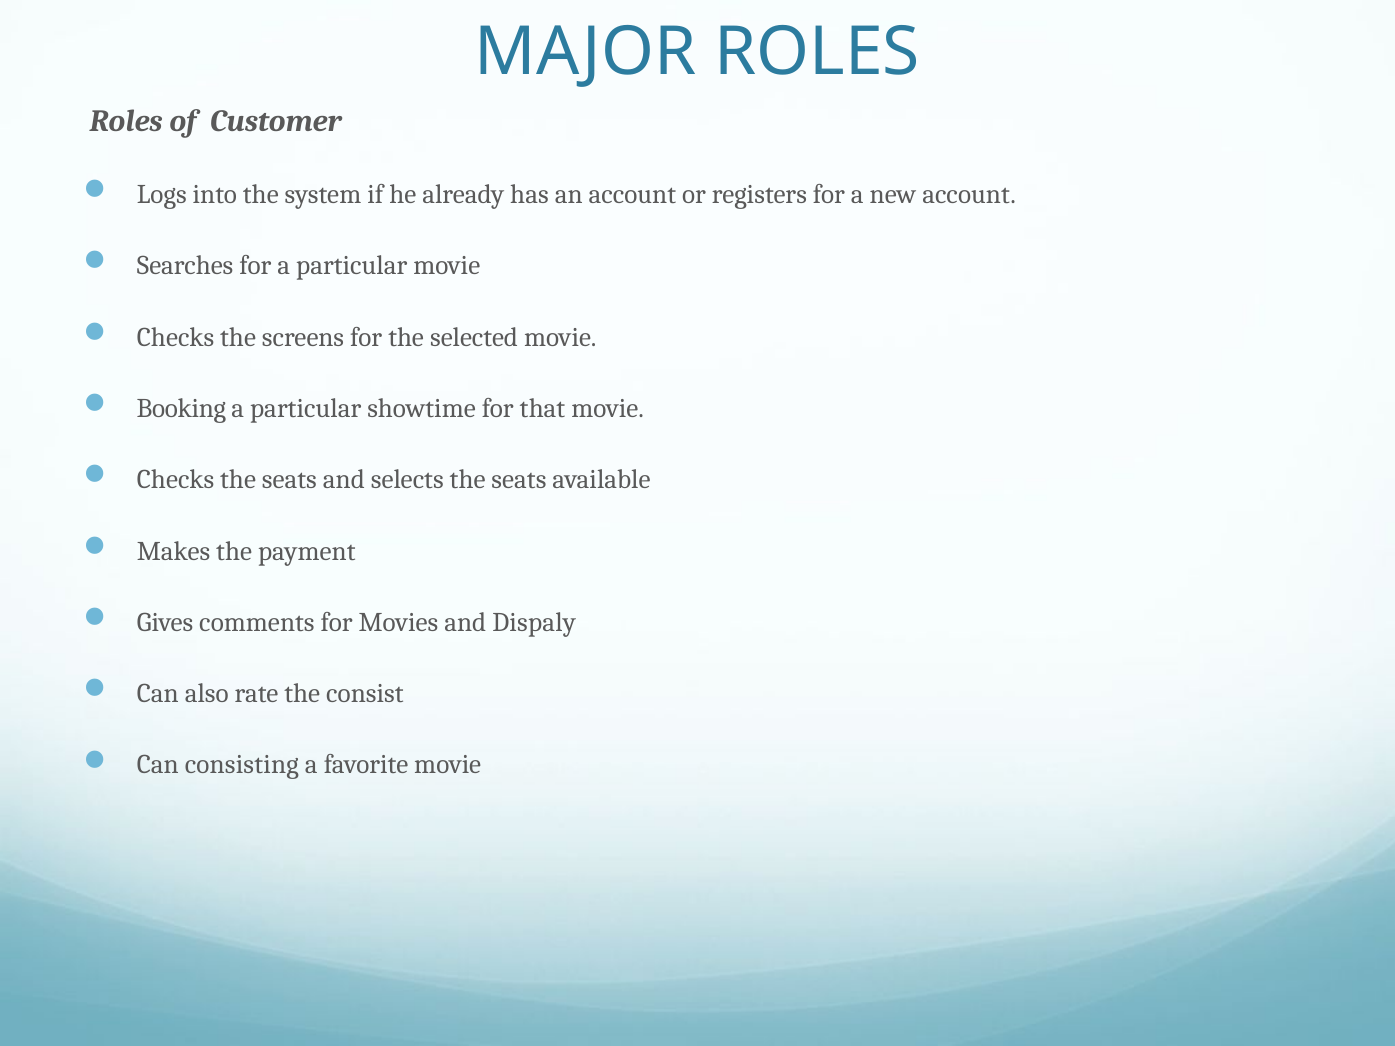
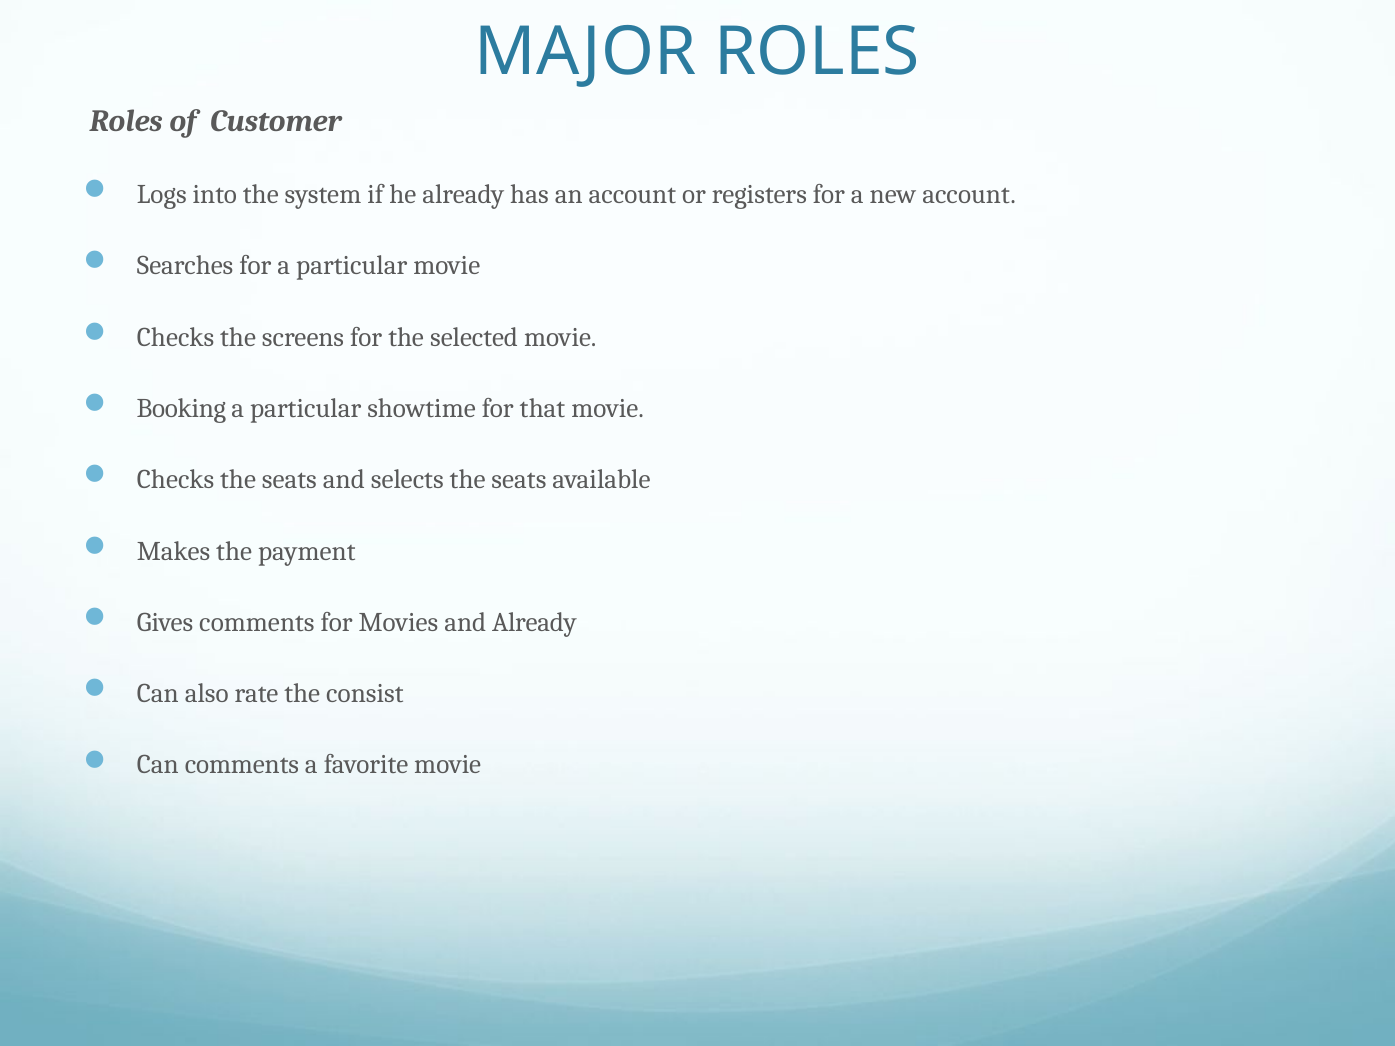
and Dispaly: Dispaly -> Already (534, 623)
Can consisting: consisting -> comments (242, 765)
